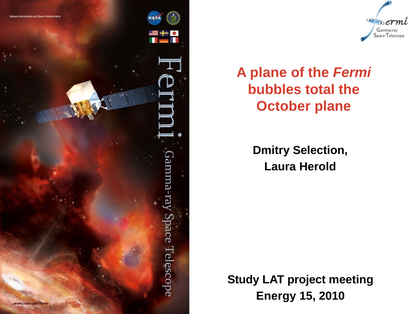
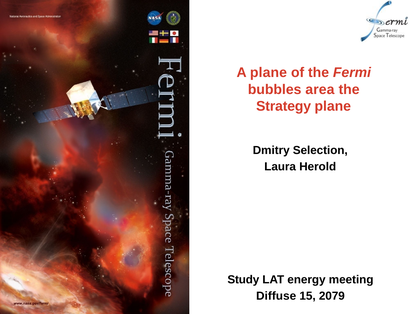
total: total -> area (320, 89)
October: October -> Strategy (284, 106)
project: project -> energy (306, 280)
Energy: Energy -> Diffuse (276, 296)
2010: 2010 -> 2079 (332, 296)
